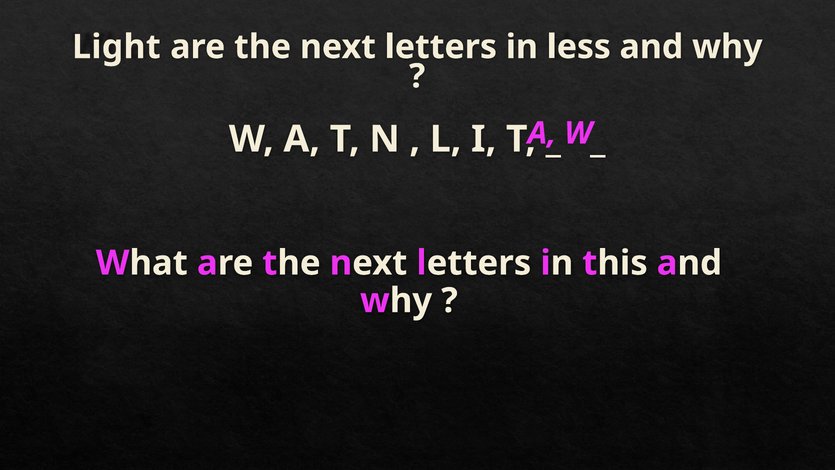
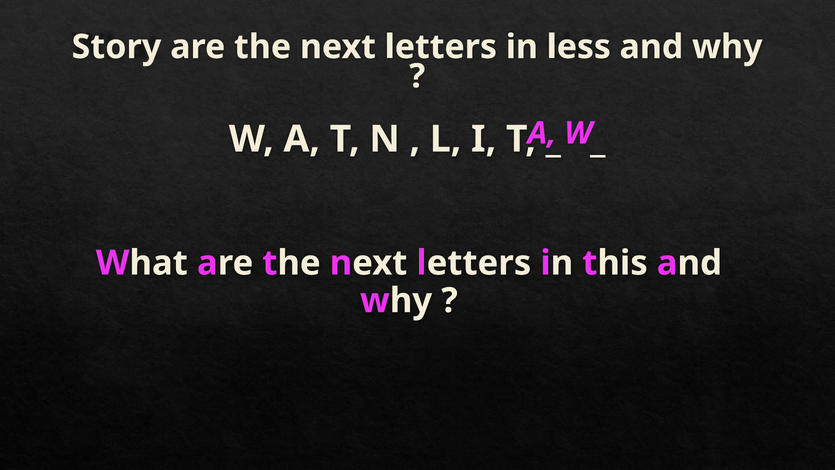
Light: Light -> Story (116, 47)
